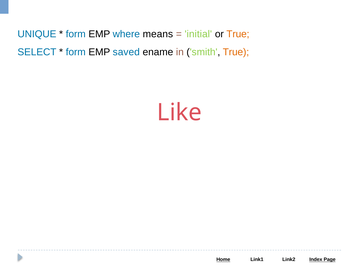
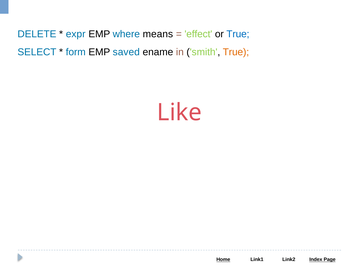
UNIQUE: UNIQUE -> DELETE (37, 34)
form: form -> expr (76, 34)
initial: initial -> effect (198, 34)
True colour: orange -> blue (238, 34)
